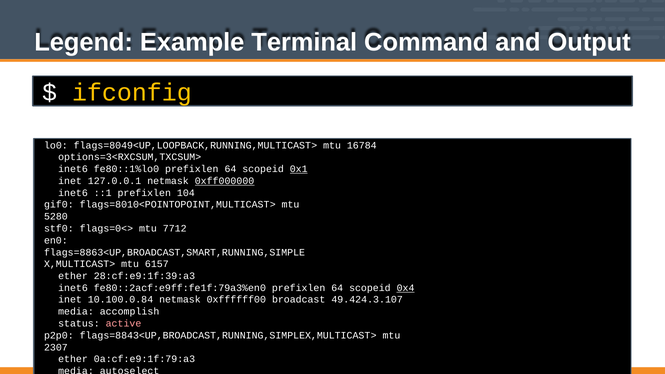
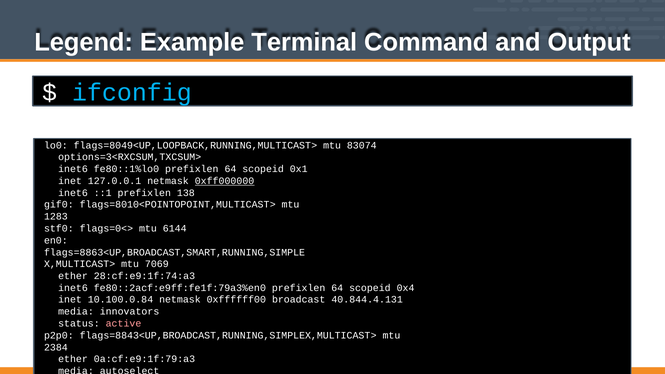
ifconfig colour: yellow -> light blue (132, 93)
16784: 16784 -> 83074 (362, 145)
0x1 underline: present -> none (299, 169)
104: 104 -> 138 (186, 193)
5280: 5280 -> 1283 (56, 217)
7712: 7712 -> 6144 (175, 229)
6157: 6157 -> 7069 (157, 264)
28:cf:e9:1f:39:a3: 28:cf:e9:1f:39:a3 -> 28:cf:e9:1f:74:a3 (144, 276)
0x4 underline: present -> none (406, 288)
49.424.3.107: 49.424.3.107 -> 40.844.4.131 (367, 300)
accomplish: accomplish -> innovators (130, 312)
2307: 2307 -> 2384 (56, 347)
